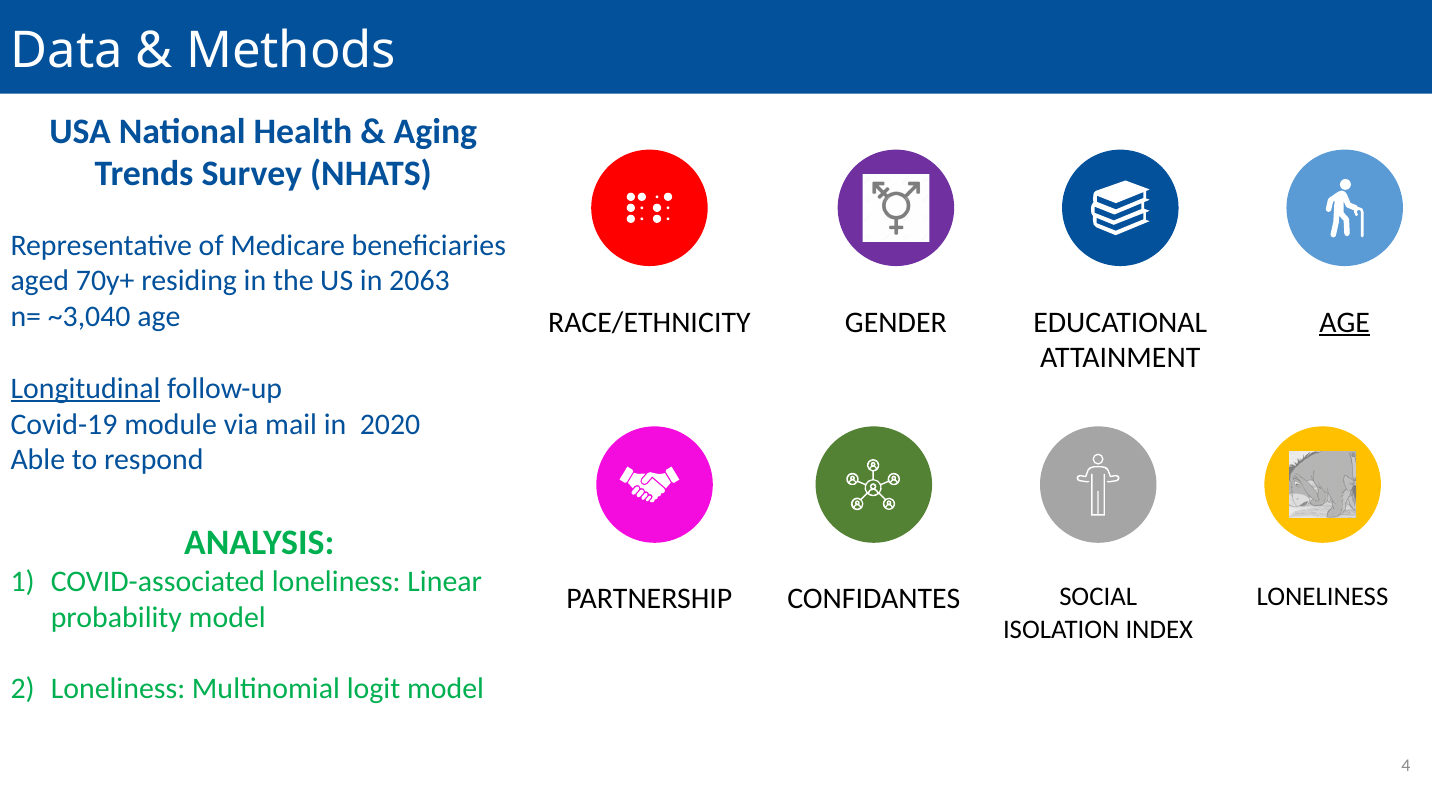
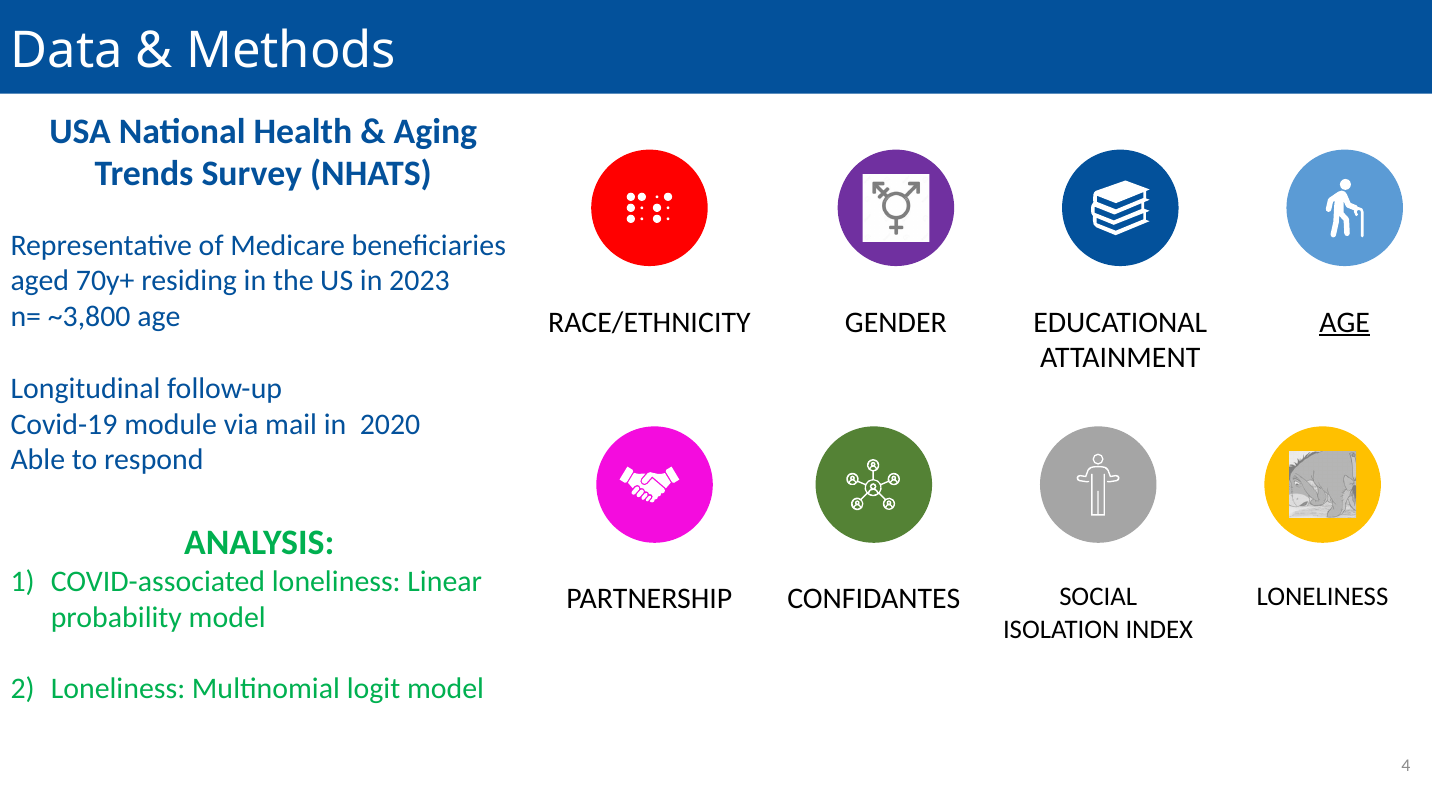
2063: 2063 -> 2023 (419, 281)
~3,040: ~3,040 -> ~3,800 (89, 317)
Longitudinal underline: present -> none (85, 389)
